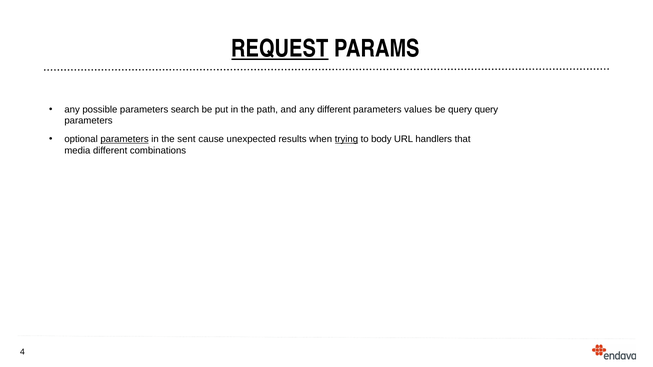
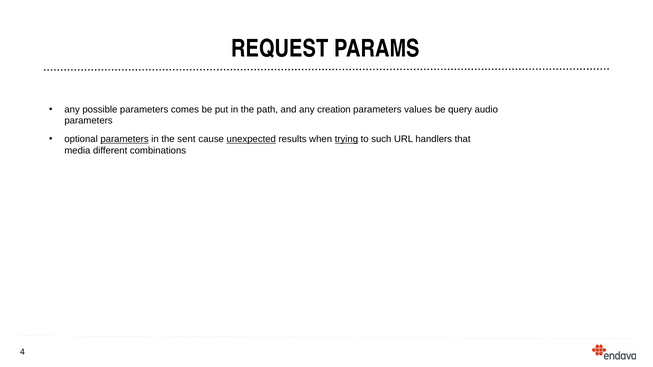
REQUEST underline: present -> none (280, 49)
search: search -> comes (185, 109)
any different: different -> creation (334, 109)
query query: query -> audio (486, 109)
unexpected underline: none -> present (251, 139)
body: body -> such (381, 139)
